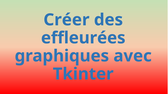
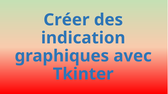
effleurées: effleurées -> indication (83, 38)
